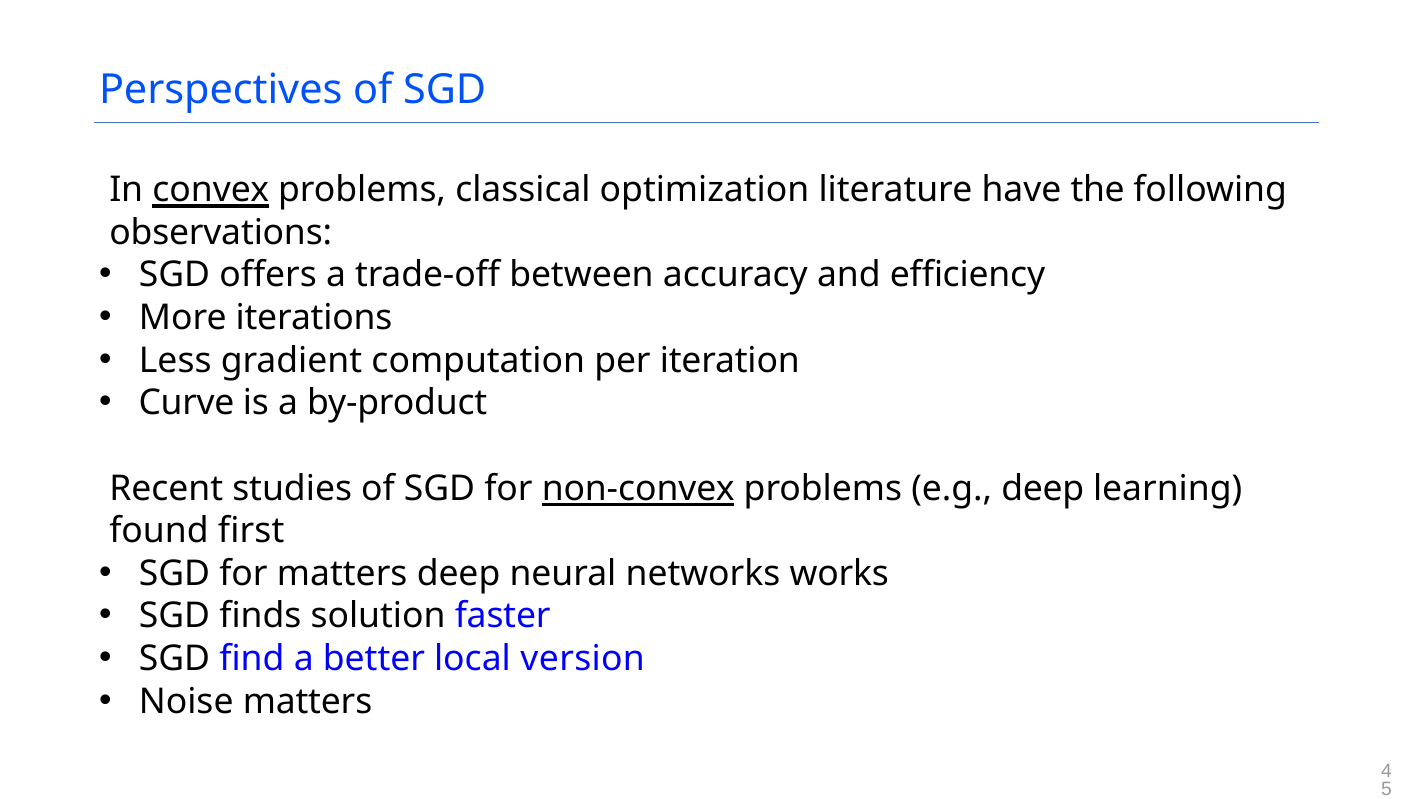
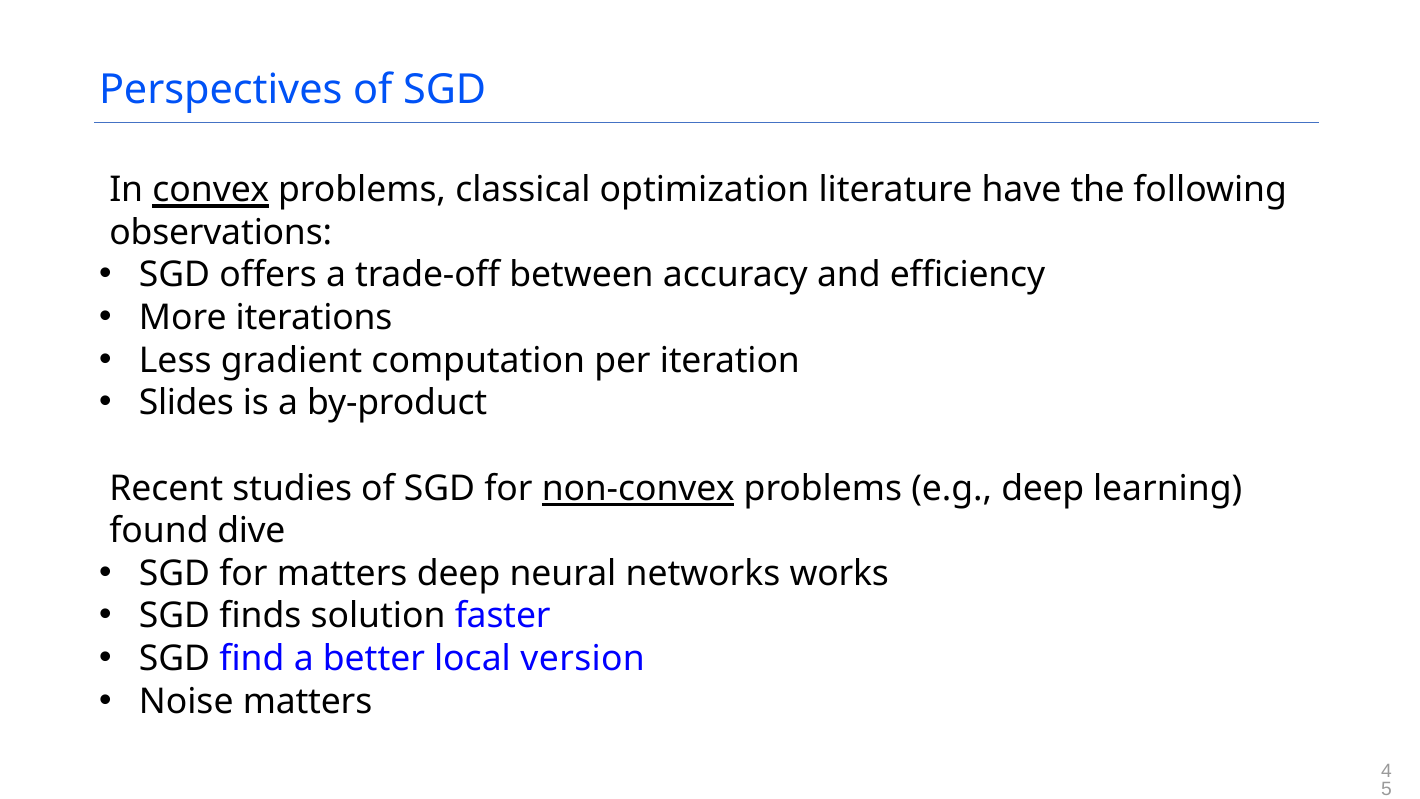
Curve: Curve -> Slides (186, 403)
first: first -> dive (251, 531)
